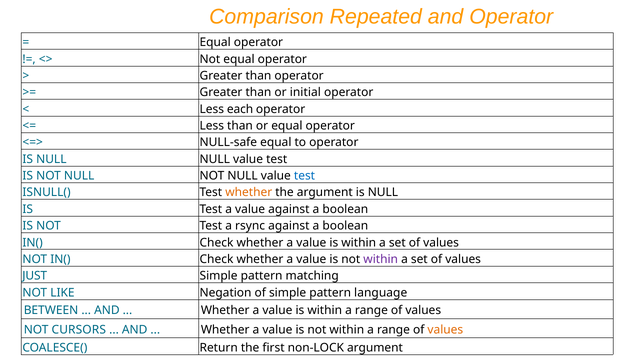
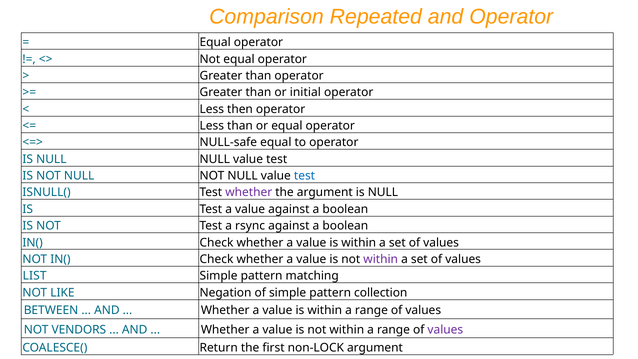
each: each -> then (240, 109)
whether colour: orange -> purple (249, 192)
JUST: JUST -> LIST (35, 276)
language: language -> collection (381, 293)
CURSORS: CURSORS -> VENDORS (79, 330)
values colour: orange -> purple (445, 330)
